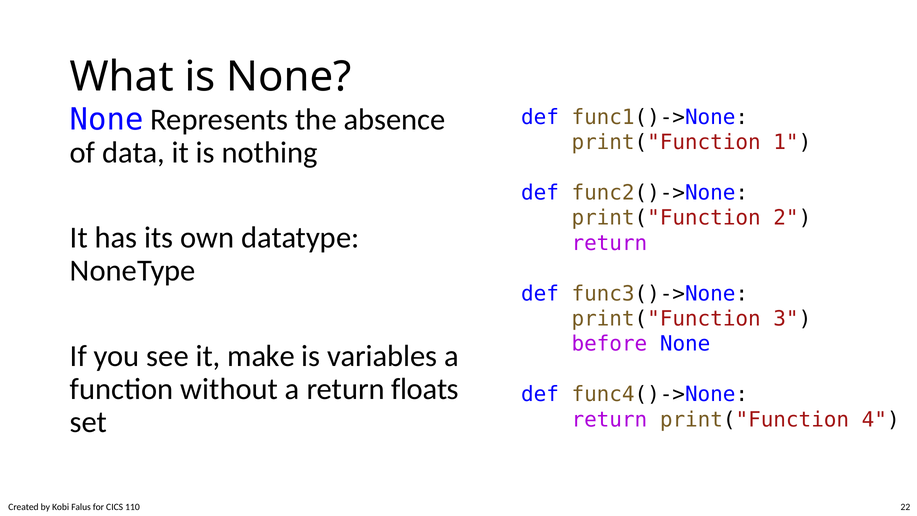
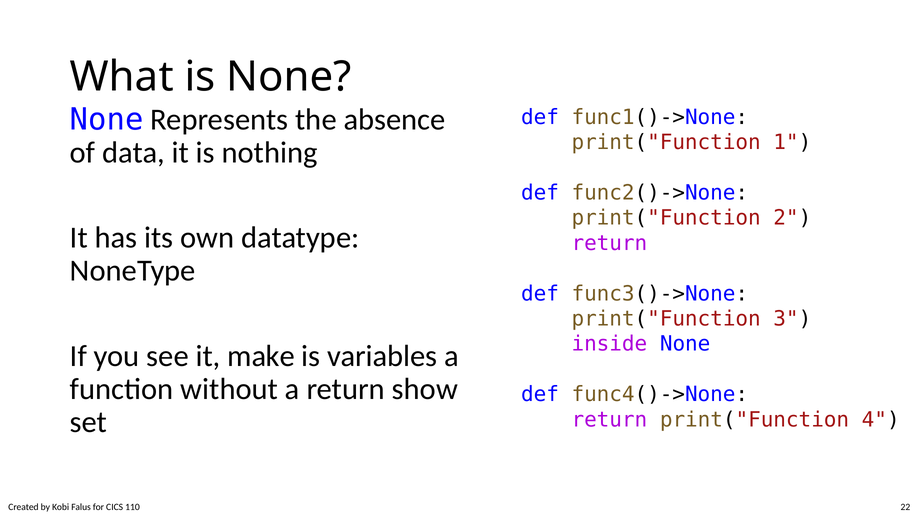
before: before -> inside (609, 344)
floats: floats -> show (425, 389)
